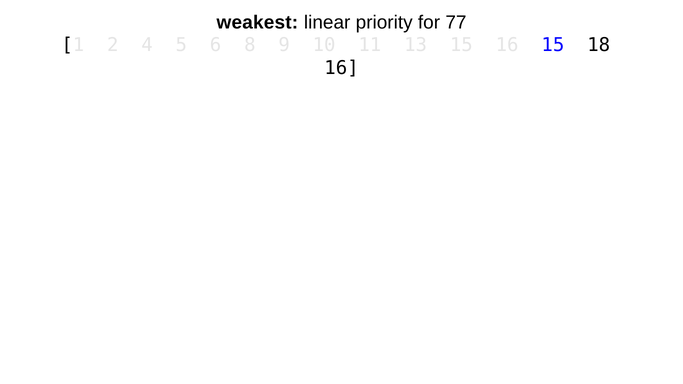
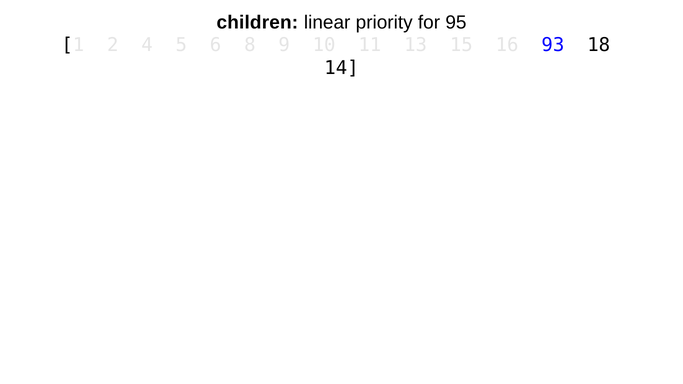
weakest: weakest -> children (257, 22)
77: 77 -> 95 (456, 22)
16 15: 15 -> 93 (553, 45)
16: 16 -> 14 (342, 68)
